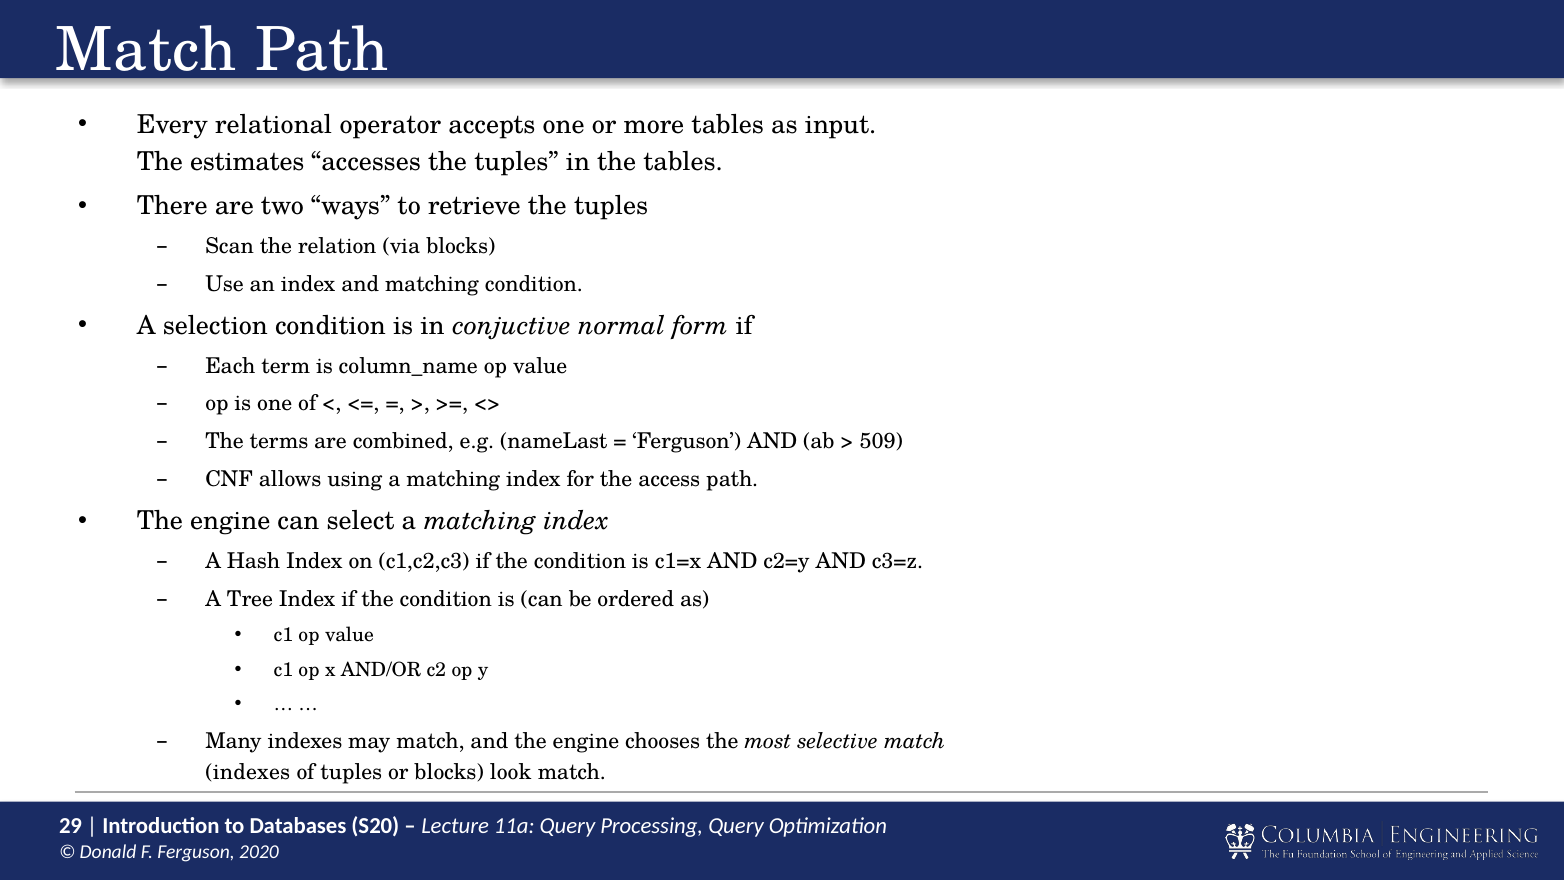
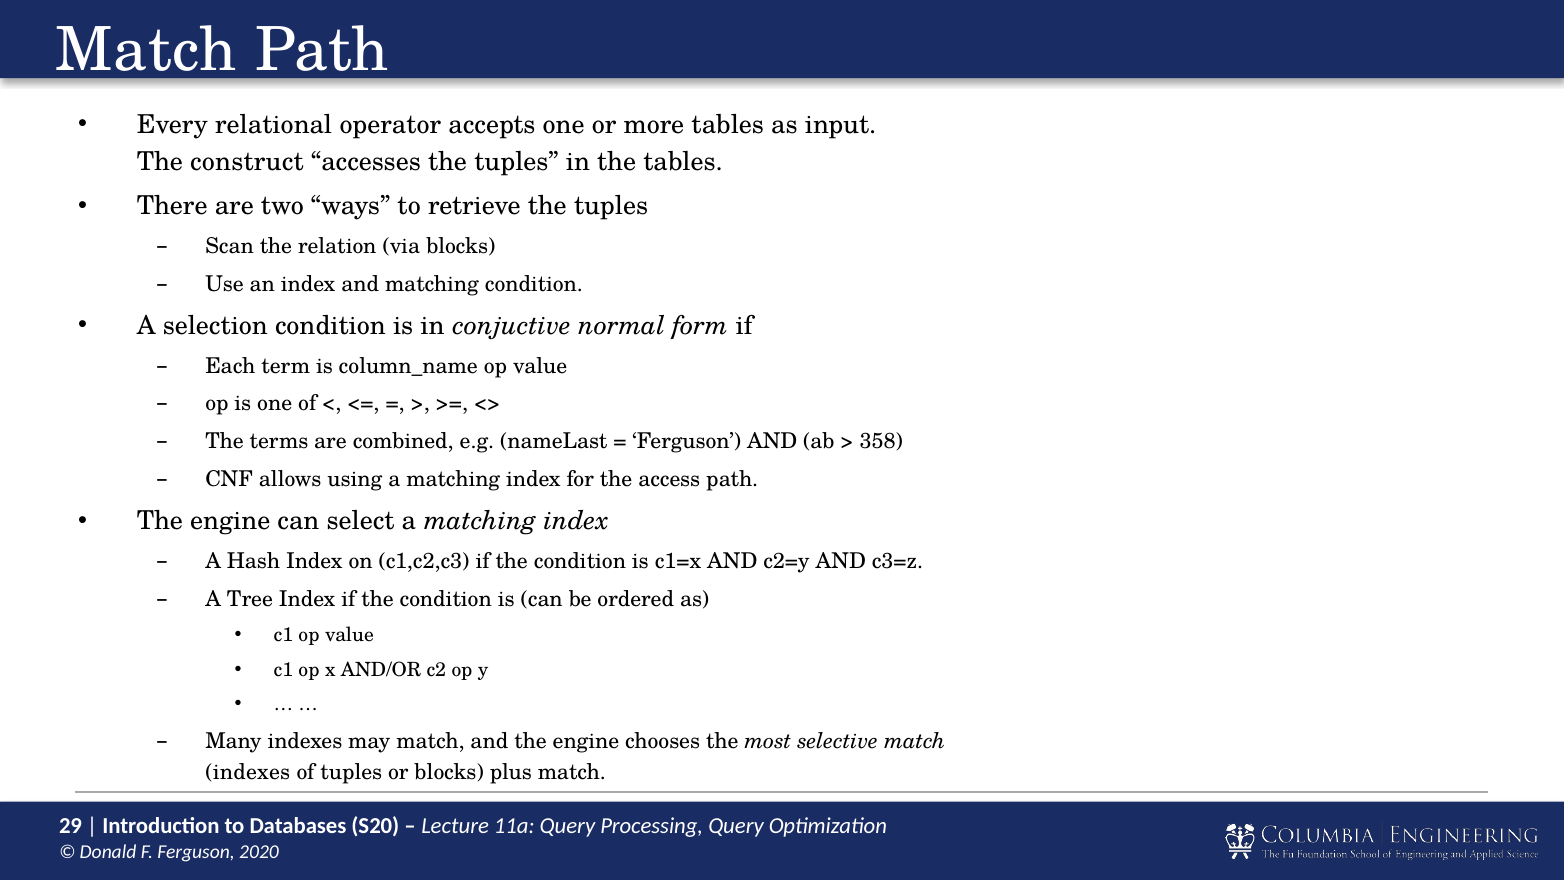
estimates: estimates -> construct (247, 162)
509: 509 -> 358 (881, 442)
look: look -> plus (511, 772)
